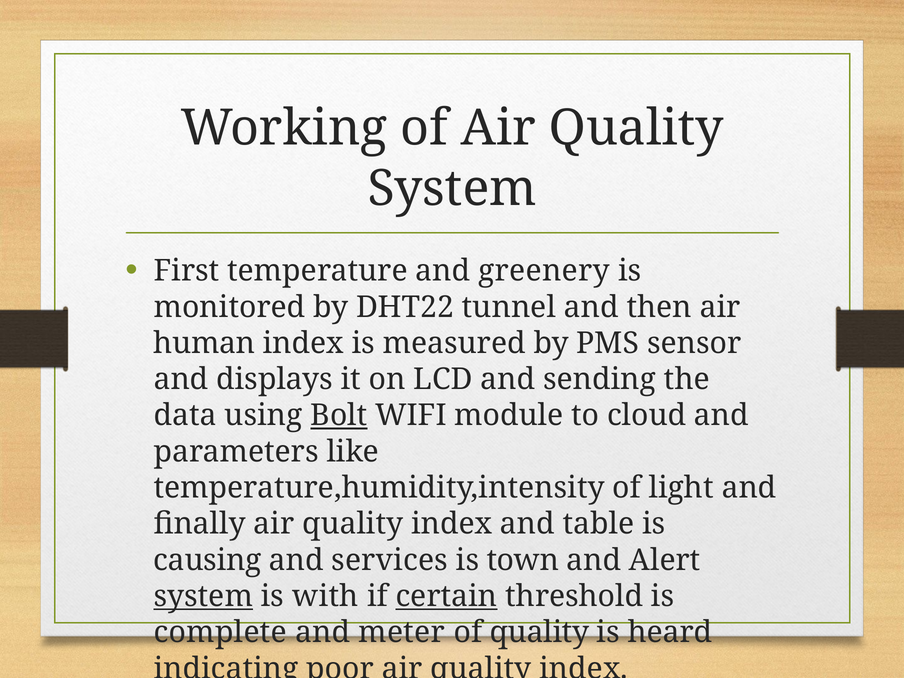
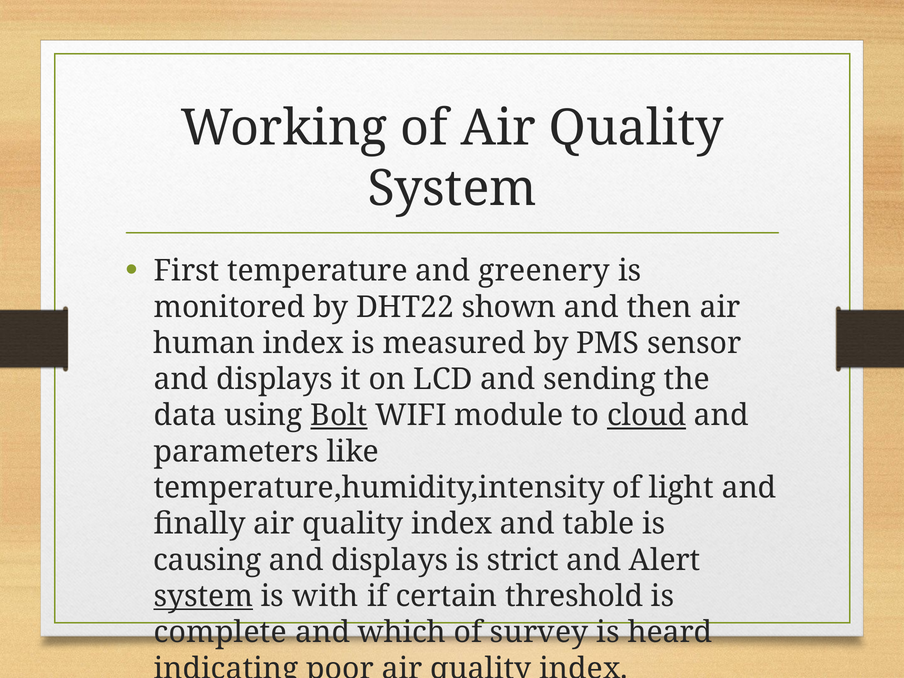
tunnel: tunnel -> shown (509, 307)
cloud underline: none -> present (647, 416)
services: services -> displays (390, 560)
town: town -> strict (523, 560)
certain underline: present -> none (446, 596)
meter: meter -> which (402, 632)
of quality: quality -> survey (539, 632)
